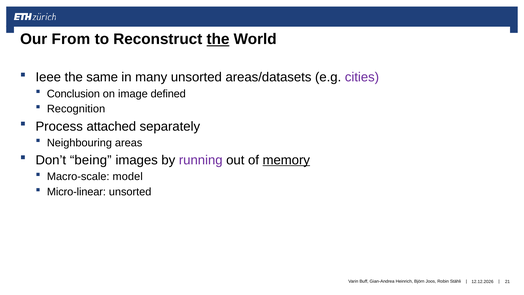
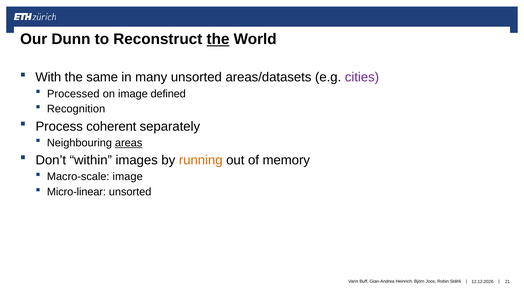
From: From -> Dunn (71, 39)
Ieee: Ieee -> With (48, 77)
Conclusion: Conclusion -> Processed (73, 94)
attached: attached -> coherent (111, 126)
areas underline: none -> present (129, 143)
being: being -> within (91, 160)
running colour: purple -> orange (201, 160)
memory underline: present -> none (286, 160)
Macro-scale model: model -> image (128, 176)
